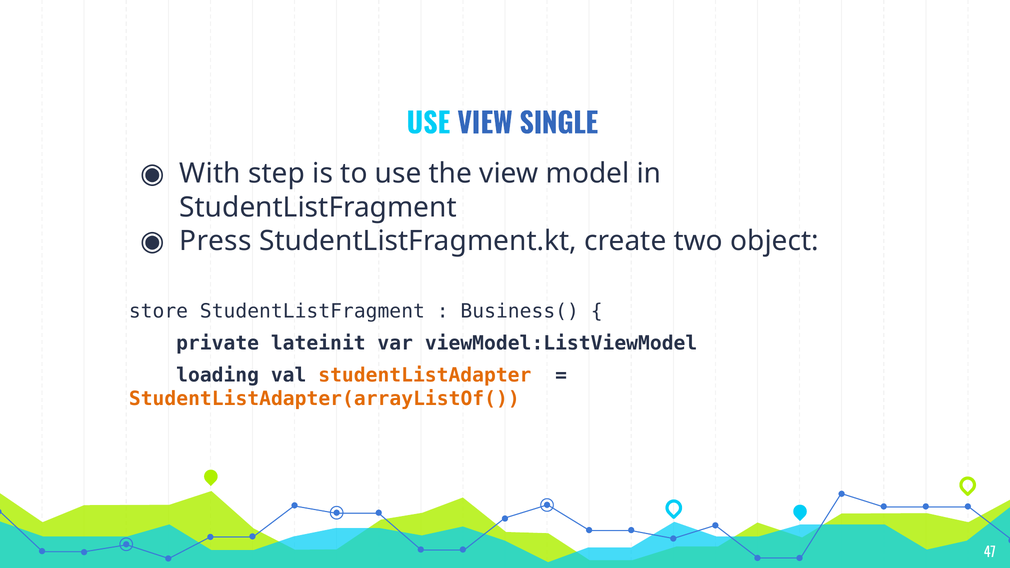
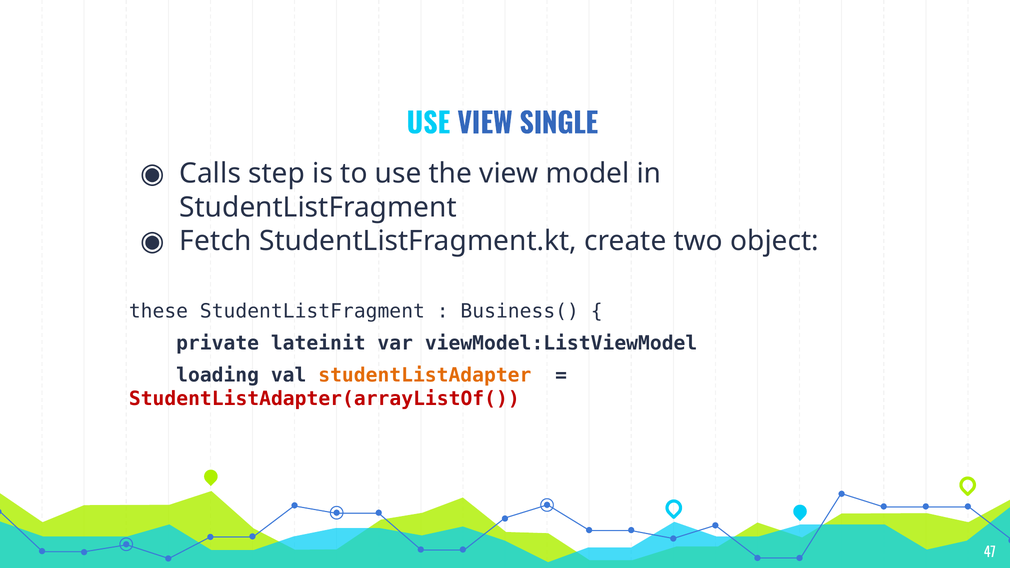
With: With -> Calls (210, 174)
Press: Press -> Fetch (216, 241)
store: store -> these (158, 311)
StudentListAdapter(arrayListOf( colour: orange -> red (324, 399)
